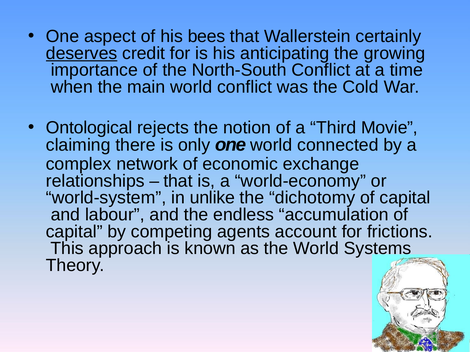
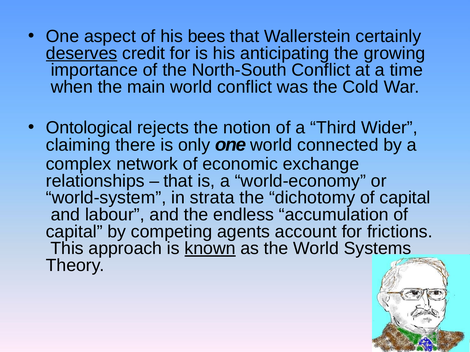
Movie: Movie -> Wider (389, 128)
unlike: unlike -> strata (212, 198)
known underline: none -> present (210, 249)
